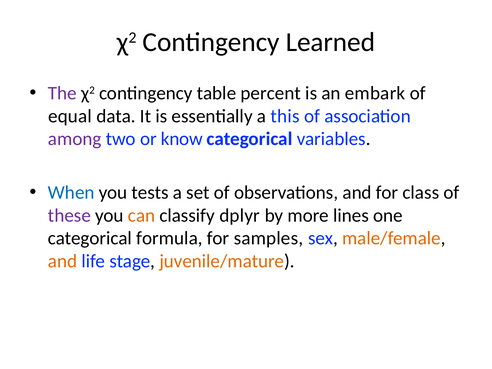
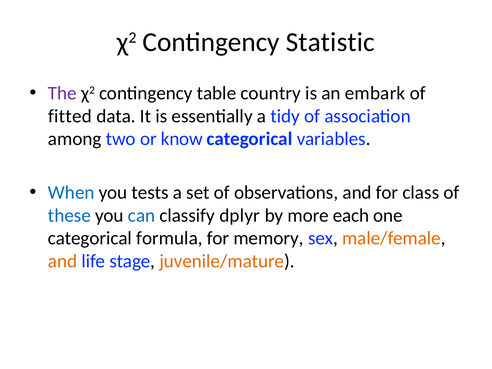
Learned: Learned -> Statistic (330, 42)
percent: percent -> country (271, 93)
equal: equal -> fitted (70, 116)
this: this -> tidy (285, 116)
among colour: purple -> black (75, 139)
these colour: purple -> blue (69, 215)
can colour: orange -> blue (142, 215)
lines: lines -> each (351, 215)
samples: samples -> memory (269, 238)
